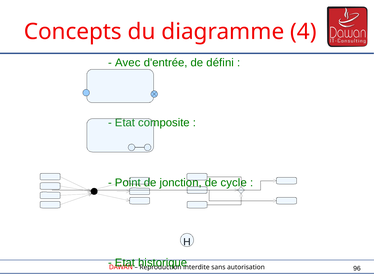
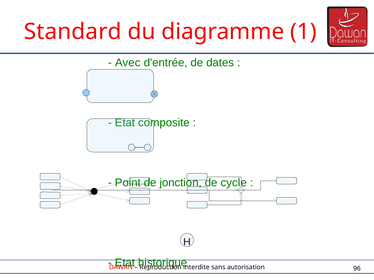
Concepts: Concepts -> Standard (73, 32)
4: 4 -> 1 (303, 32)
défini: défini -> dates (220, 63)
